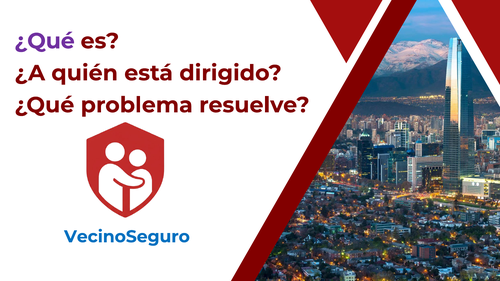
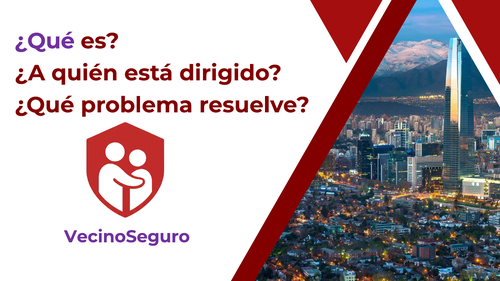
VecinoSeguro colour: blue -> purple (127, 237)
